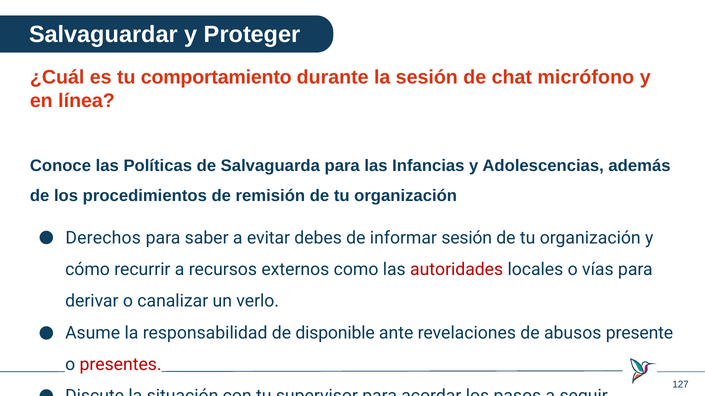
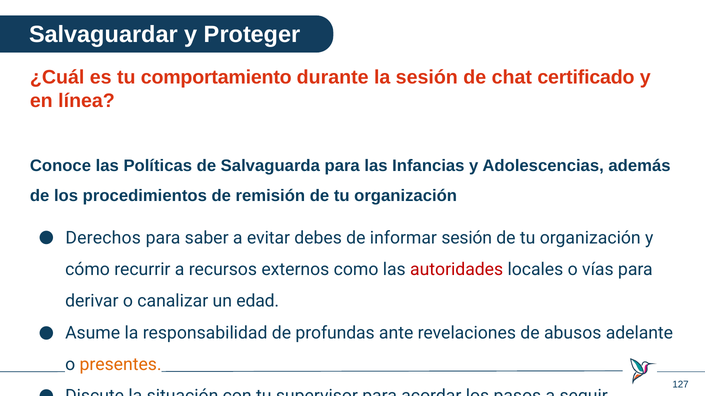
micrófono: micrófono -> certificado (586, 78)
verlo: verlo -> edad (258, 301)
disponible: disponible -> profundas (335, 333)
presente: presente -> adelante (639, 333)
presentes colour: red -> orange (121, 365)
